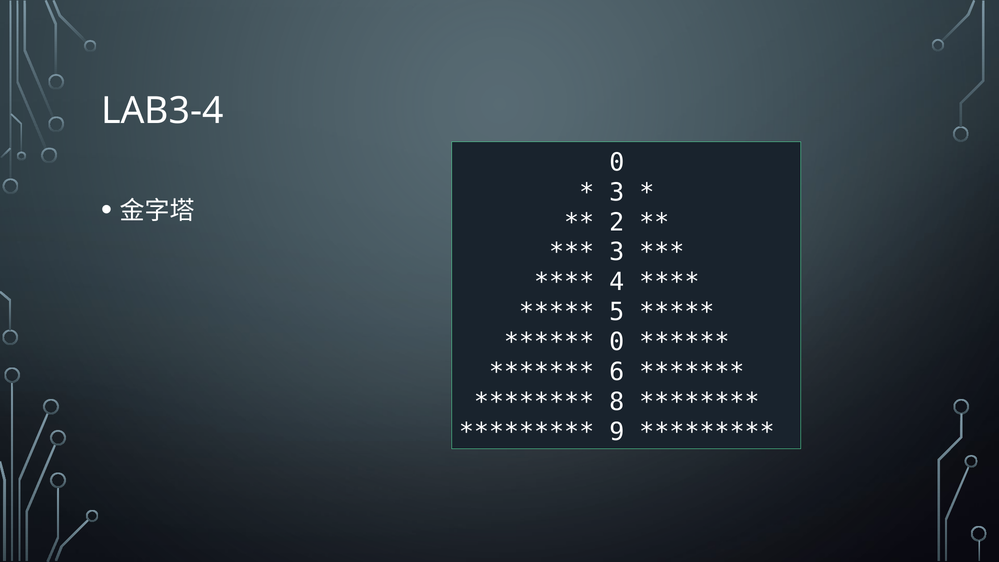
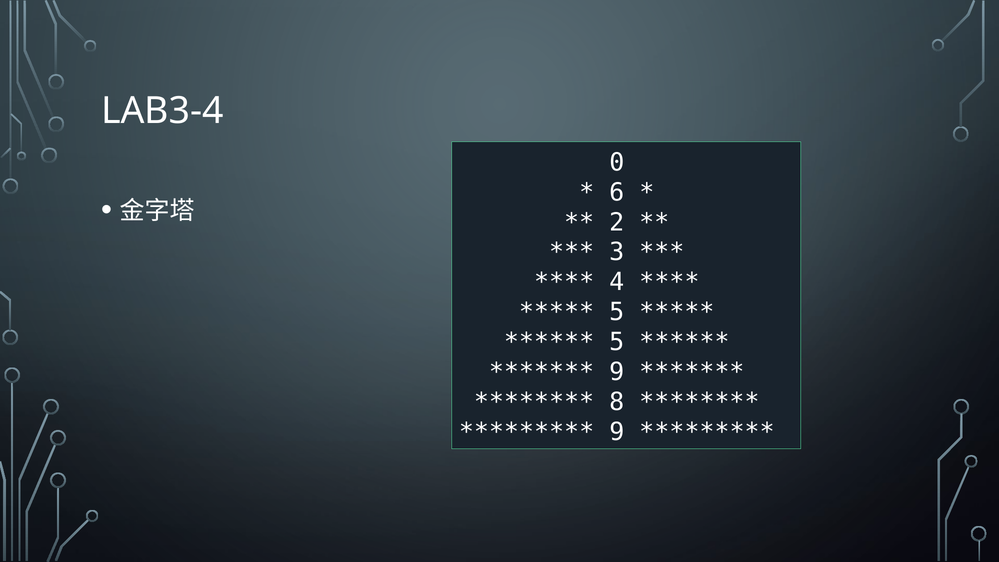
3: 3 -> 6 (617, 192)
0: 0 -> 5 (617, 342)
6: 6 -> 9 (617, 372)
